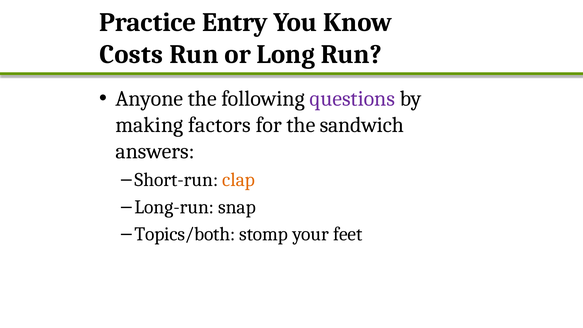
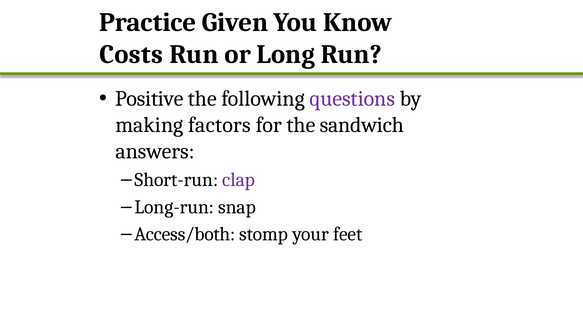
Entry: Entry -> Given (235, 22)
Anyone: Anyone -> Positive (149, 99)
clap colour: orange -> purple (239, 180)
Topics/both: Topics/both -> Access/both (185, 234)
